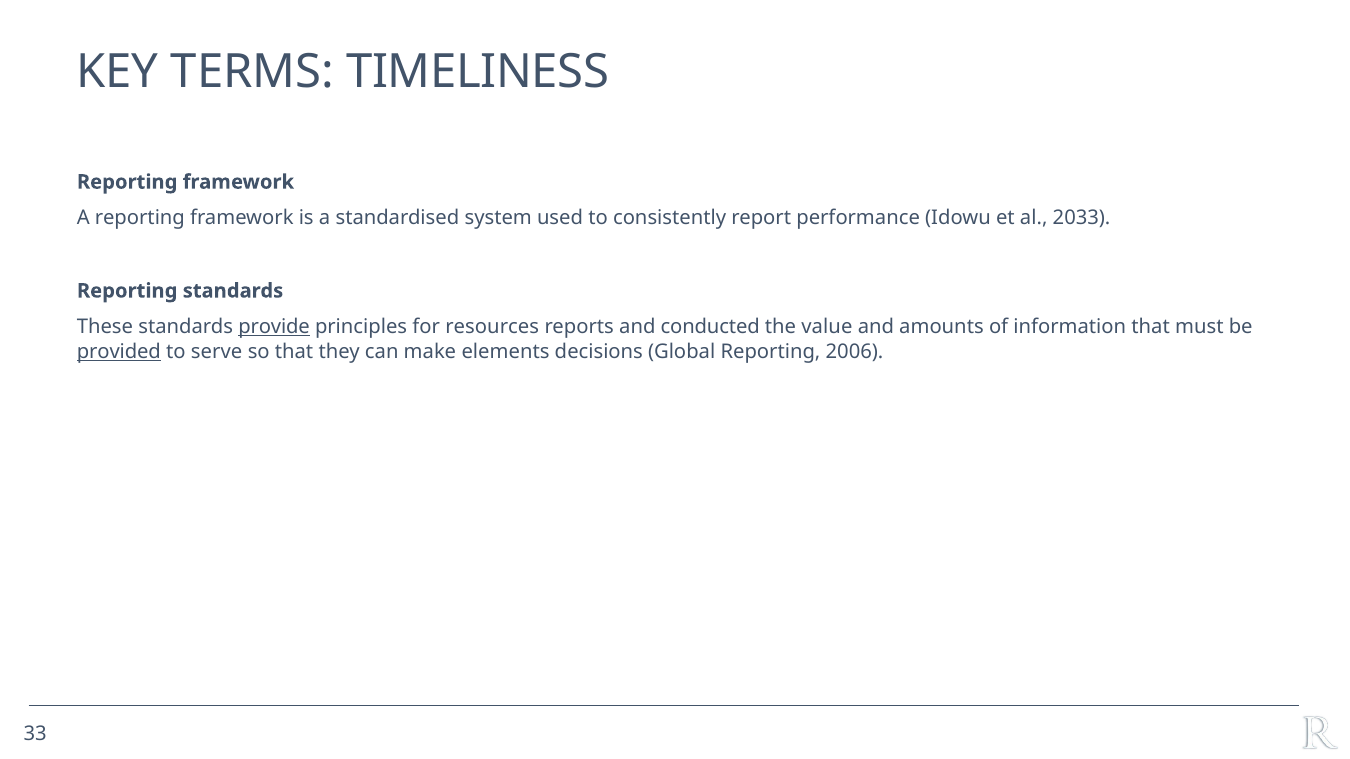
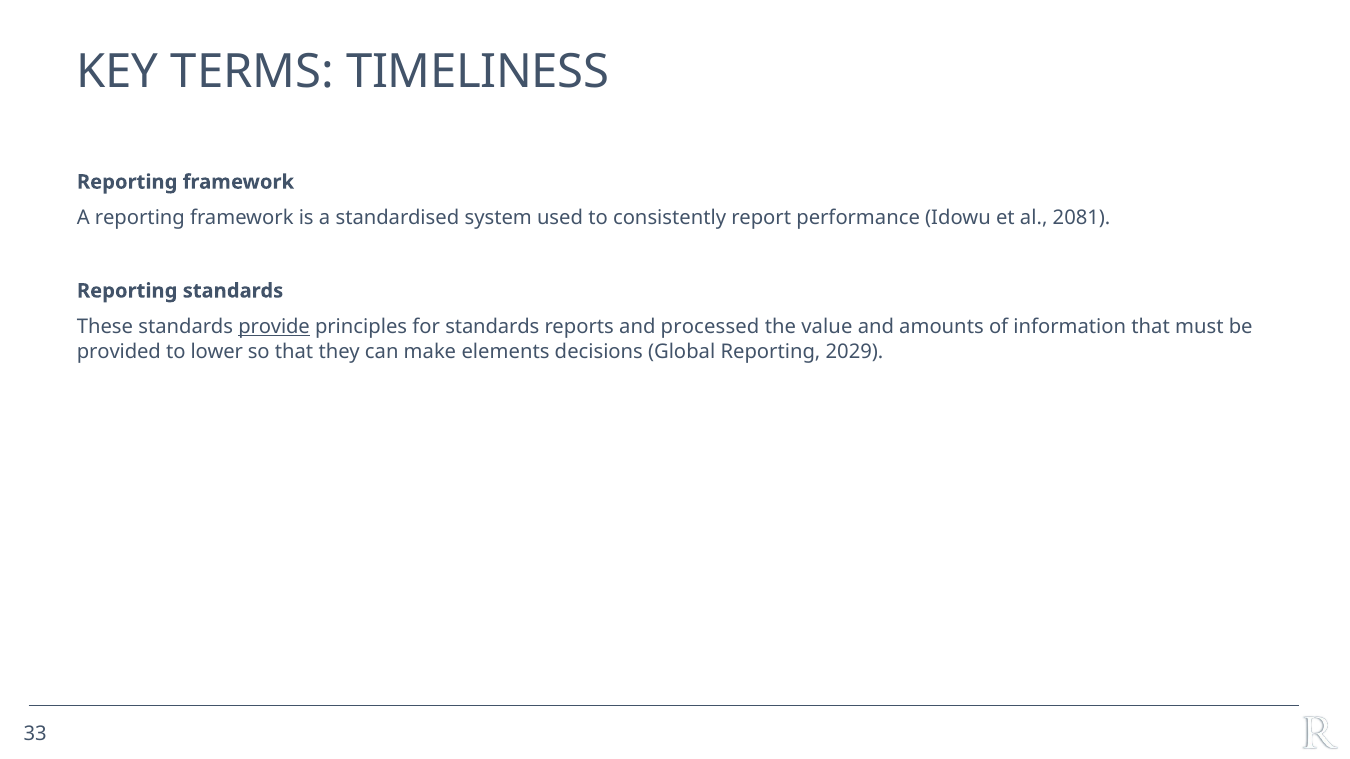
2033: 2033 -> 2081 (1082, 218)
for resources: resources -> standards (492, 327)
conducted: conducted -> processed (710, 327)
provided underline: present -> none (119, 352)
serve: serve -> lower (217, 352)
2006: 2006 -> 2029 (855, 352)
